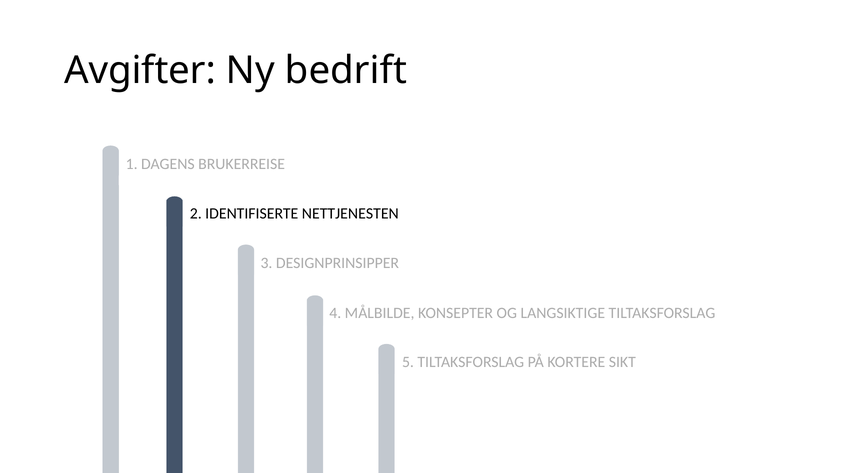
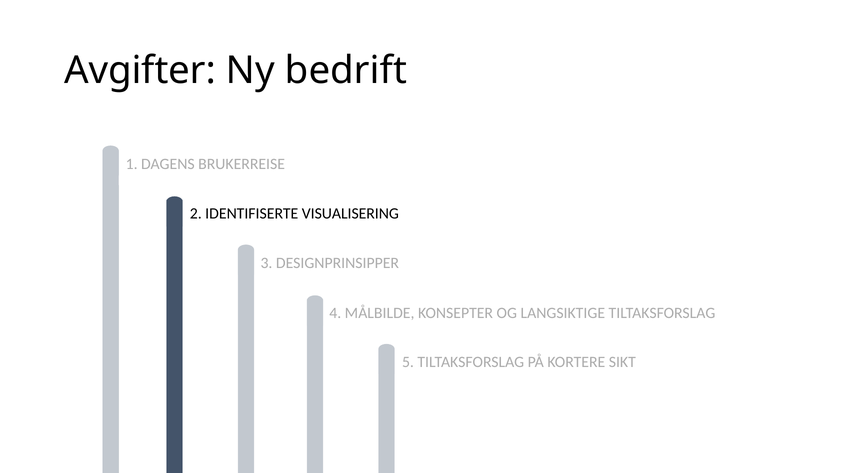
NETTJENESTEN: NETTJENESTEN -> VISUALISERING (350, 214)
